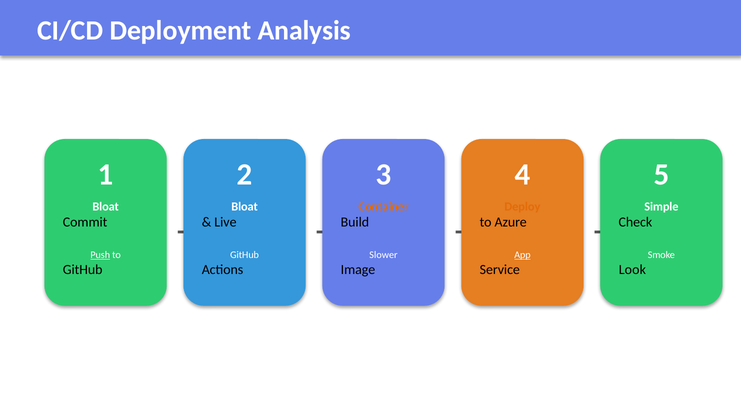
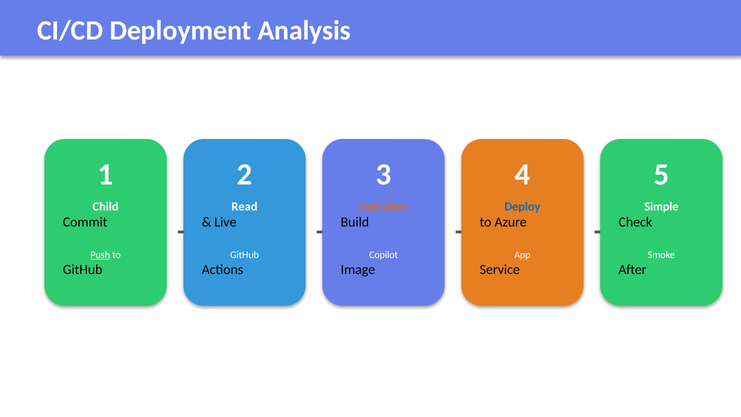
Bloat: Bloat -> Child (106, 206)
Bloat: Bloat -> Read (244, 206)
Deploy colour: orange -> blue (522, 206)
Slower: Slower -> Copilot (384, 255)
App underline: present -> none (522, 255)
Look: Look -> After (633, 270)
